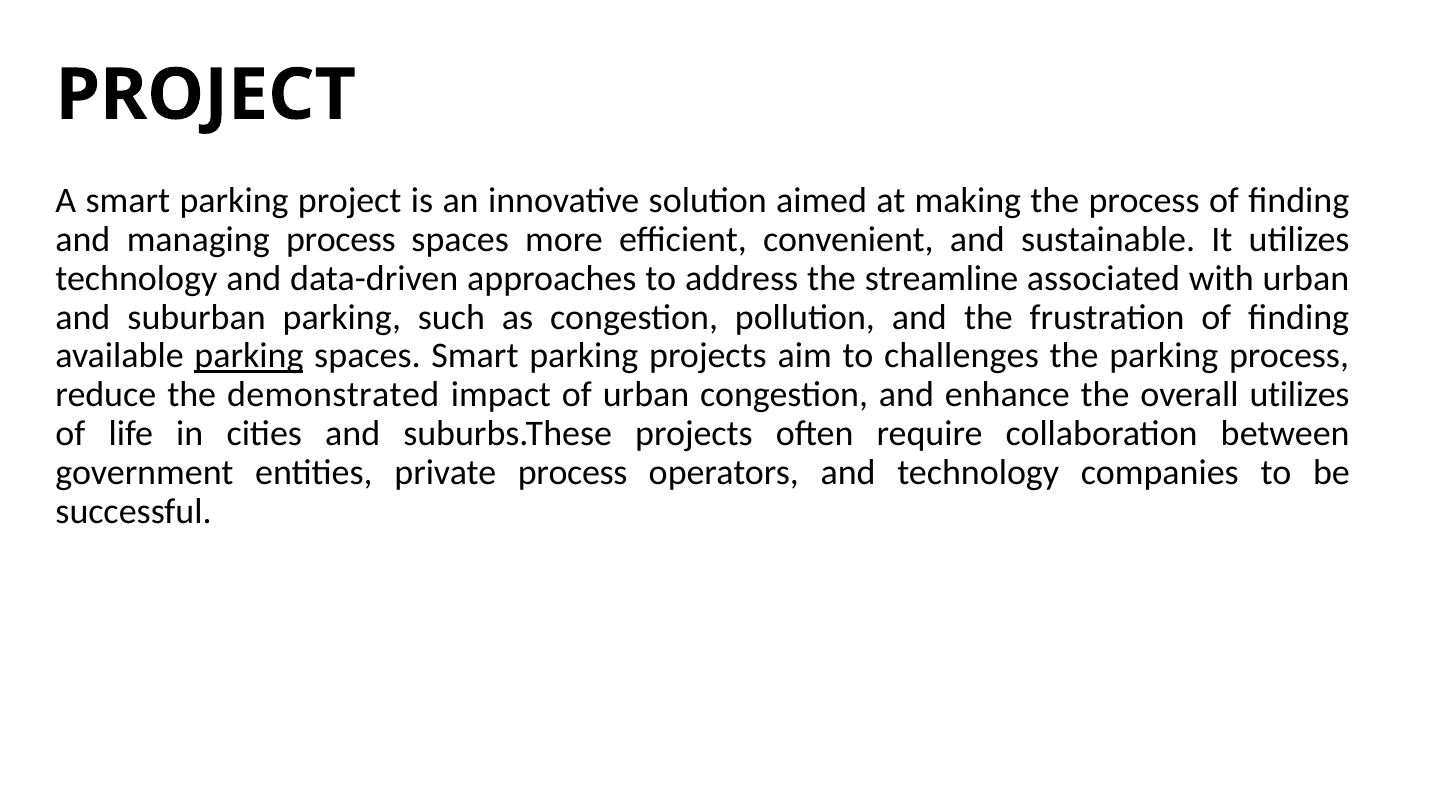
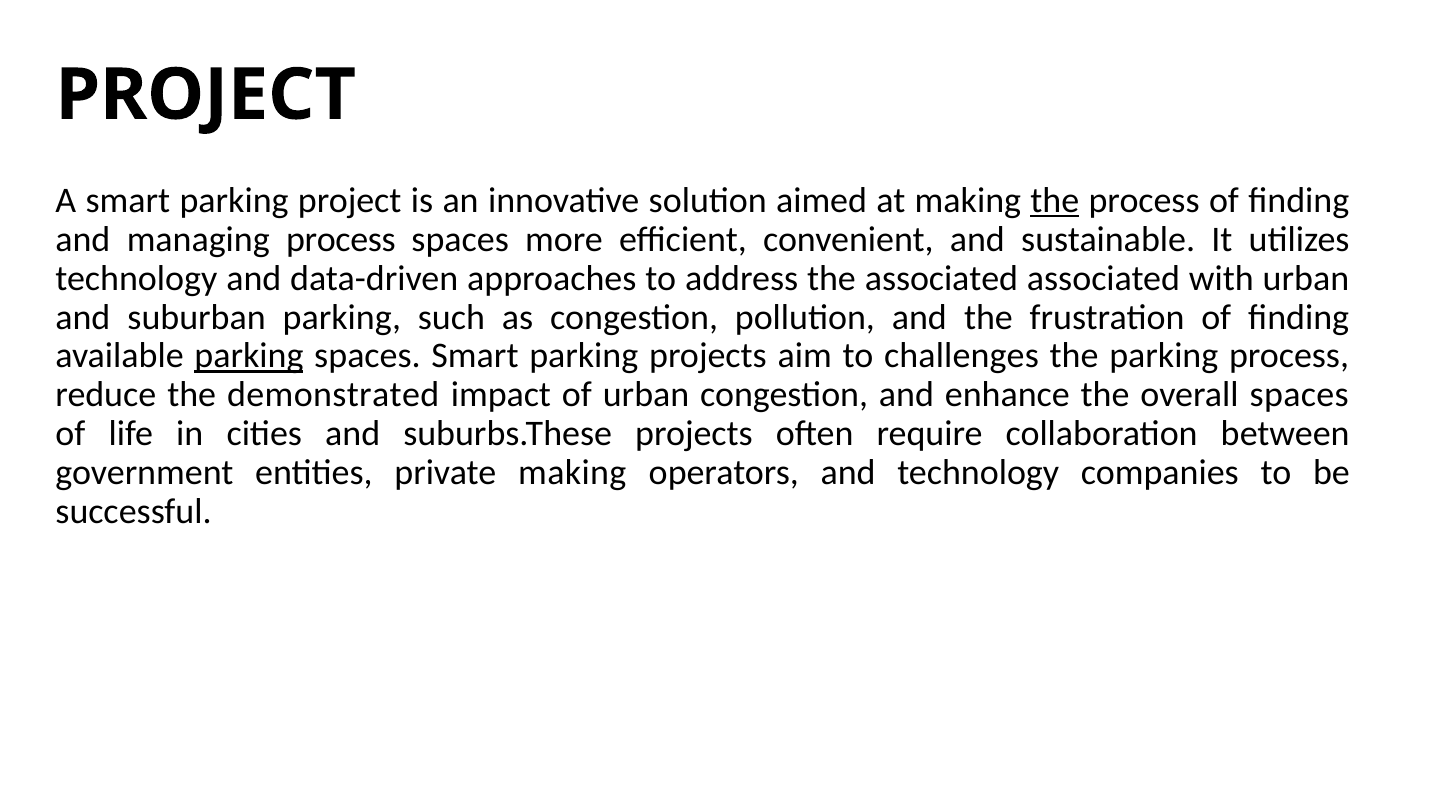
the underline: none -> present (1055, 201)
the streamline: streamline -> associated (941, 278)
overall utilizes: utilizes -> spaces (1299, 395)
private process: process -> making (572, 473)
